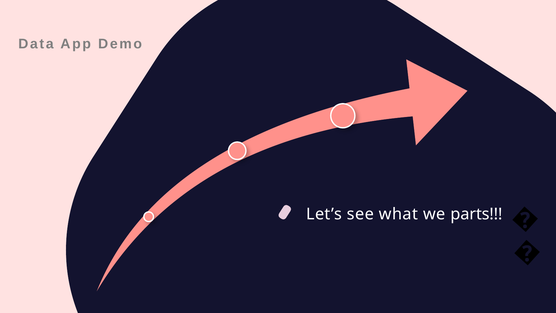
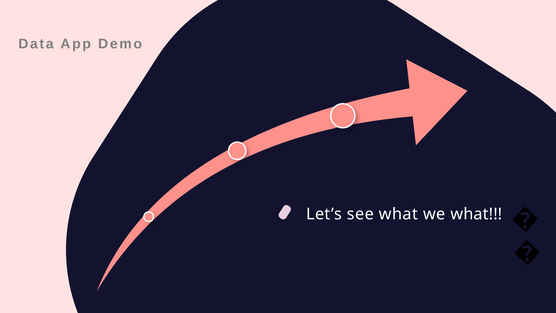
we parts: parts -> what (476, 214)
